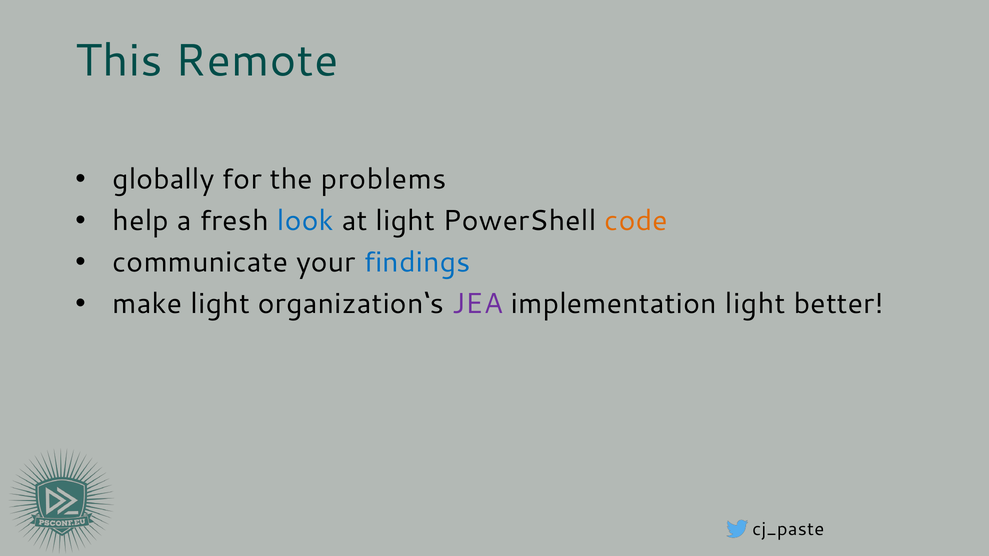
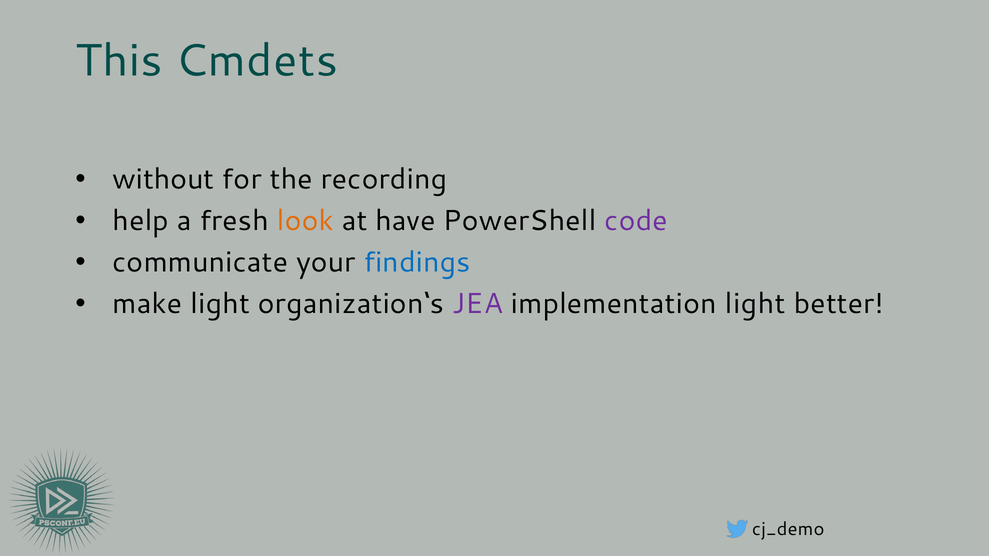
Remote: Remote -> Cmdets (257, 61)
globally: globally -> without (163, 180)
problems: problems -> recording (384, 180)
look colour: blue -> orange (305, 221)
at light: light -> have (405, 221)
code colour: orange -> purple (636, 221)
cj_paste: cj_paste -> cj_demo (788, 529)
